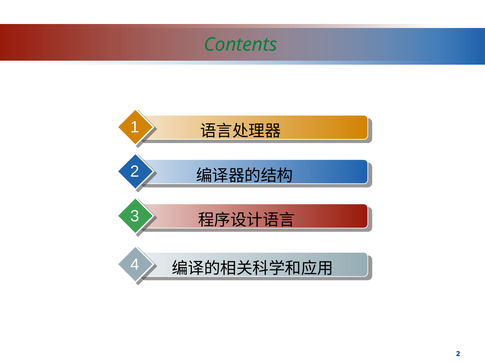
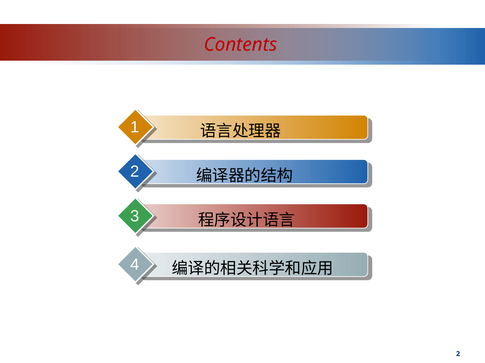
Contents colour: green -> red (240, 45)
